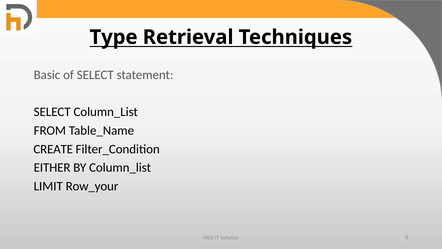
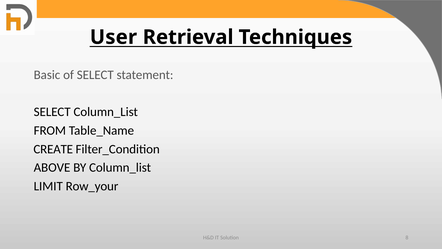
Type: Type -> User (113, 37)
EITHER: EITHER -> ABOVE (52, 167)
